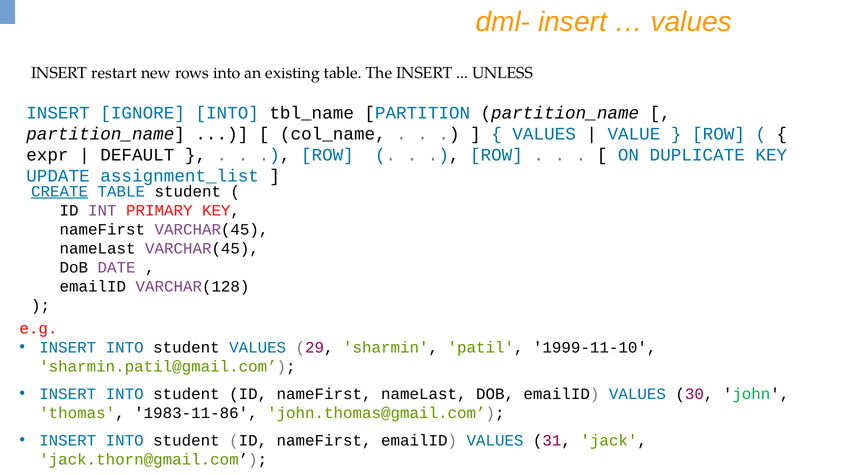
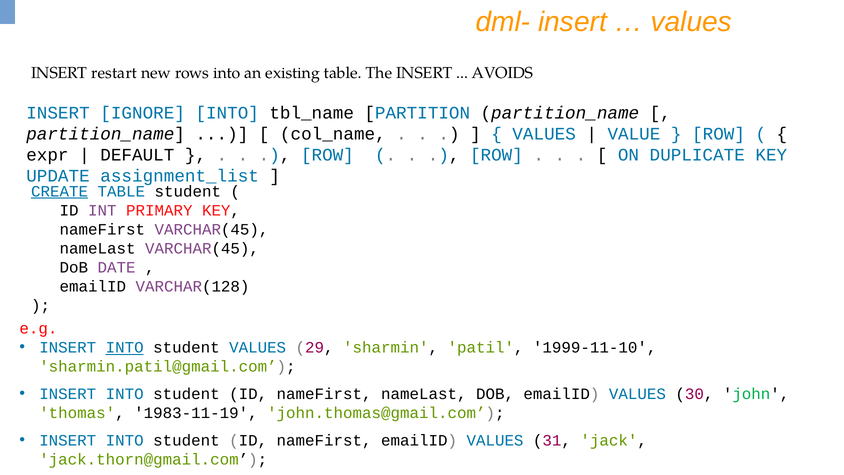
UNLESS: UNLESS -> AVOIDS (503, 73)
INTO underline: none -> present (125, 347)
1983-11-86: 1983-11-86 -> 1983-11-19 (196, 413)
